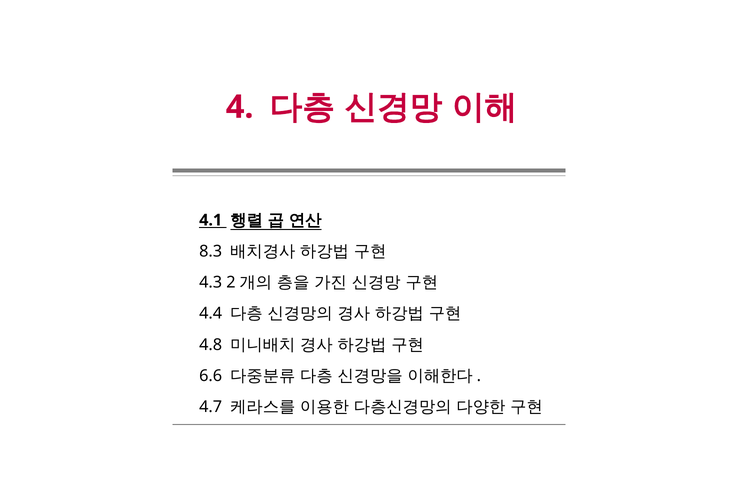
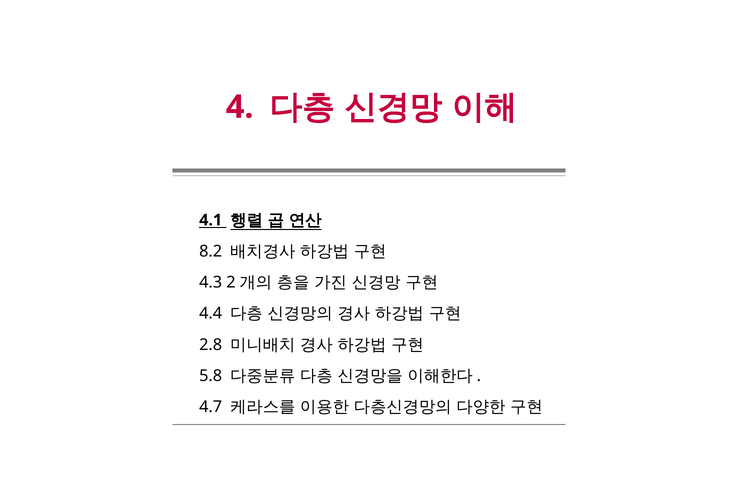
8.3: 8.3 -> 8.2 (211, 251)
4.8: 4.8 -> 2.8 (211, 344)
6.6: 6.6 -> 5.8 (211, 376)
